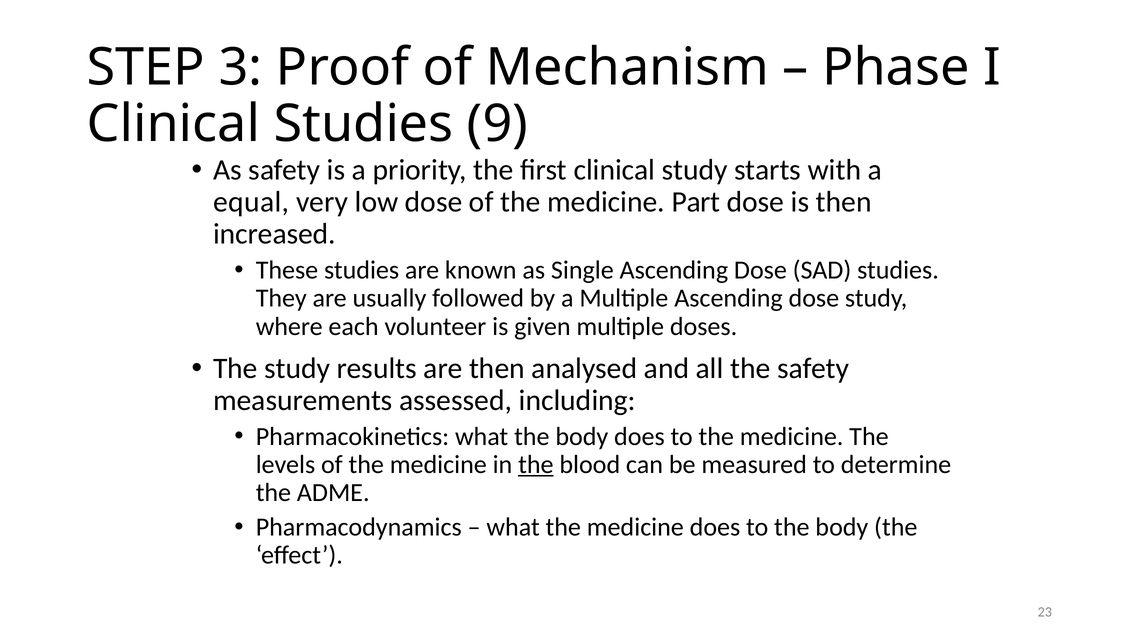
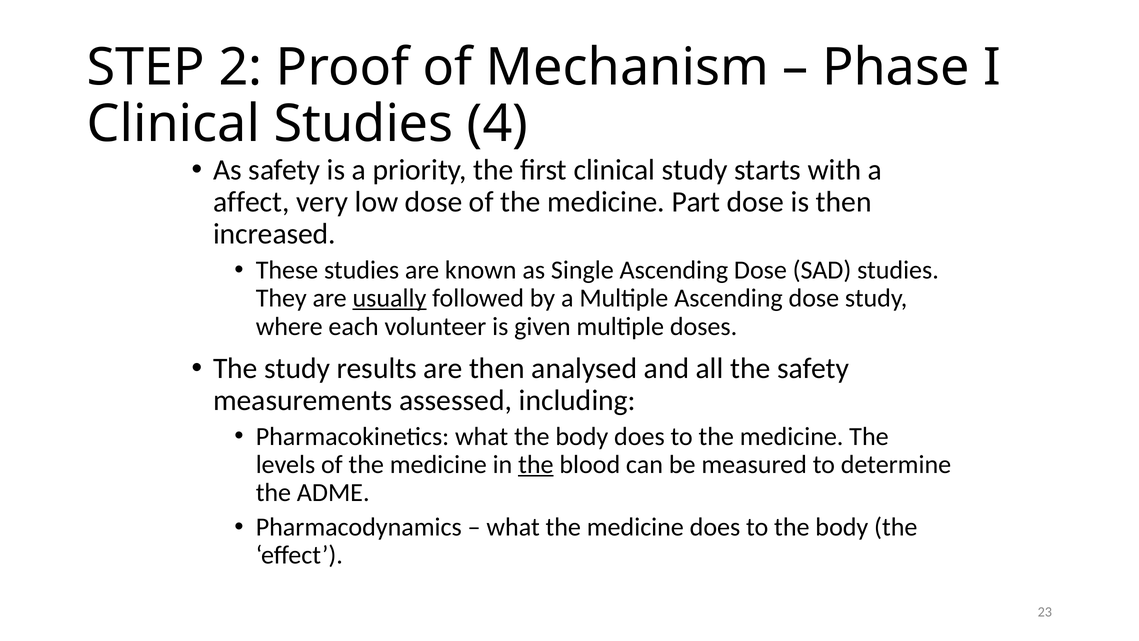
3: 3 -> 2 (241, 67)
9: 9 -> 4 (498, 124)
equal: equal -> affect (251, 202)
usually underline: none -> present (389, 298)
